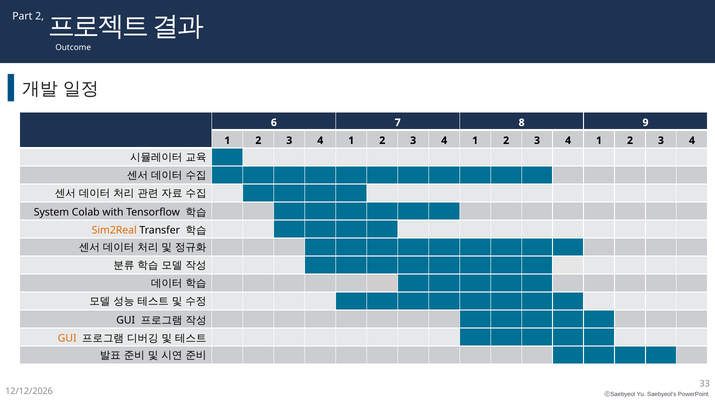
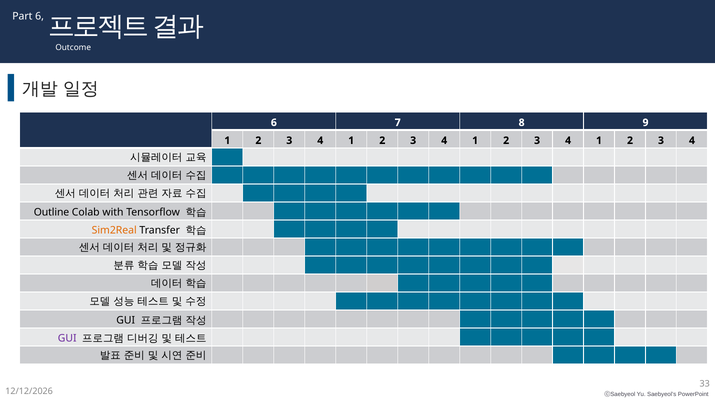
Part 2: 2 -> 6 (40, 17)
System: System -> Outline (52, 212)
GUI colour: orange -> purple (67, 339)
